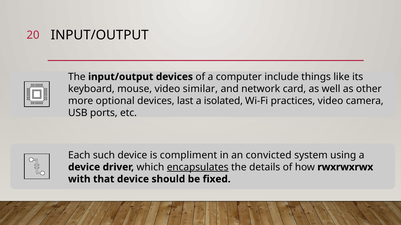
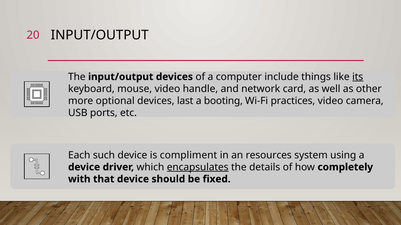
its underline: none -> present (358, 77)
similar: similar -> handle (200, 89)
isolated: isolated -> booting (223, 101)
convicted: convicted -> resources (269, 155)
rwxrwxrwx: rwxrwxrwx -> completely (345, 167)
